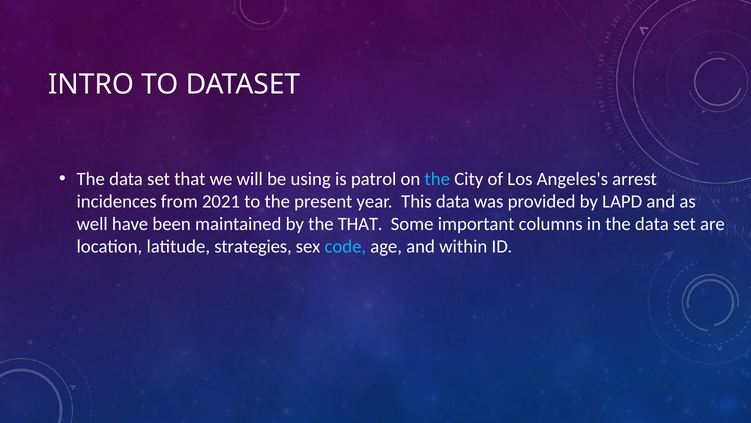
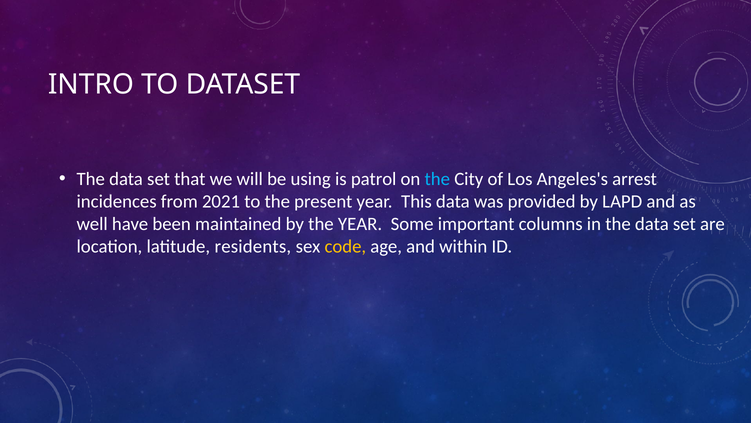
the THAT: THAT -> YEAR (360, 224)
strategies: strategies -> residents (253, 246)
code colour: light blue -> yellow (345, 246)
